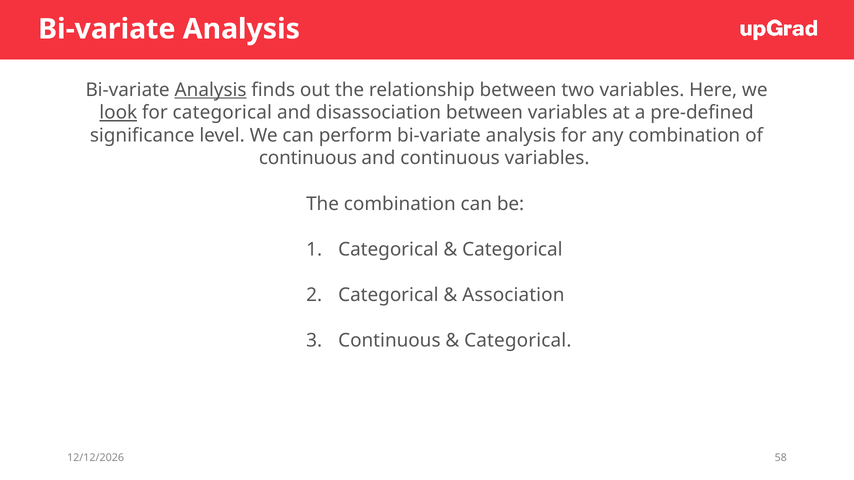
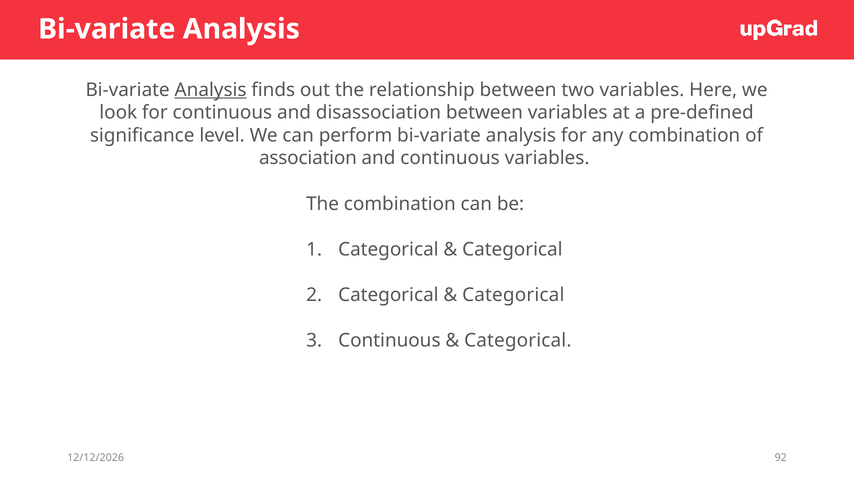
look underline: present -> none (118, 113)
for categorical: categorical -> continuous (222, 113)
continuous: continuous -> association (308, 158)
Association: Association -> Categorical (513, 295)
58: 58 -> 92 (781, 458)
